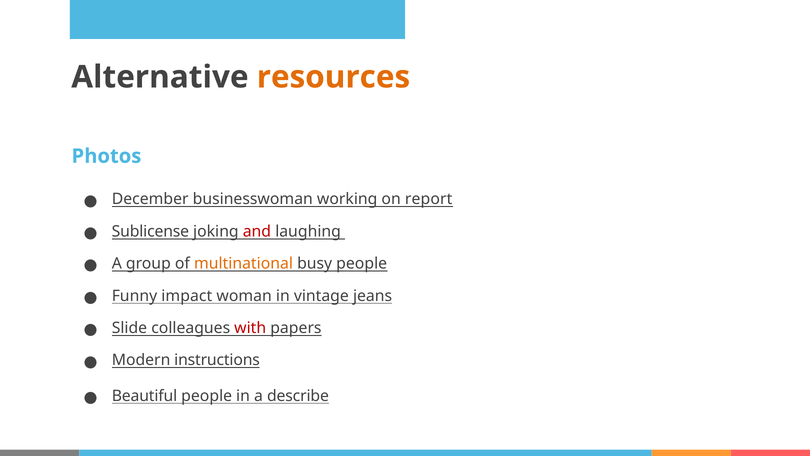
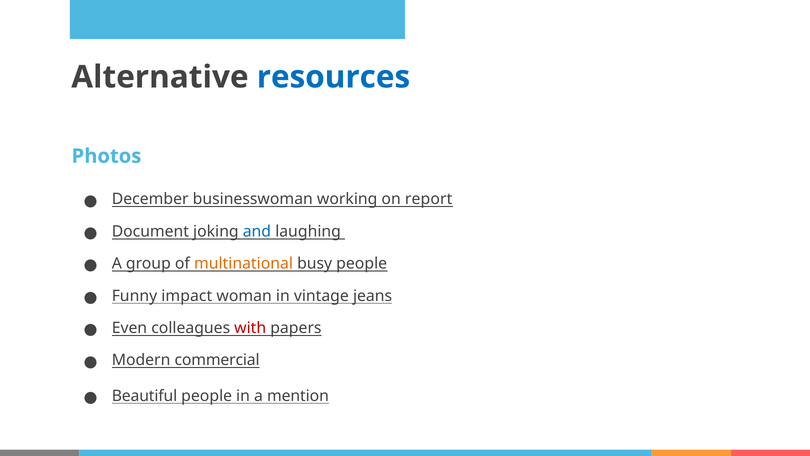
resources colour: orange -> blue (333, 77)
Sublicense: Sublicense -> Document (150, 231)
and colour: red -> blue (257, 231)
Slide: Slide -> Even (129, 328)
instructions: instructions -> commercial (217, 360)
describe: describe -> mention (298, 396)
